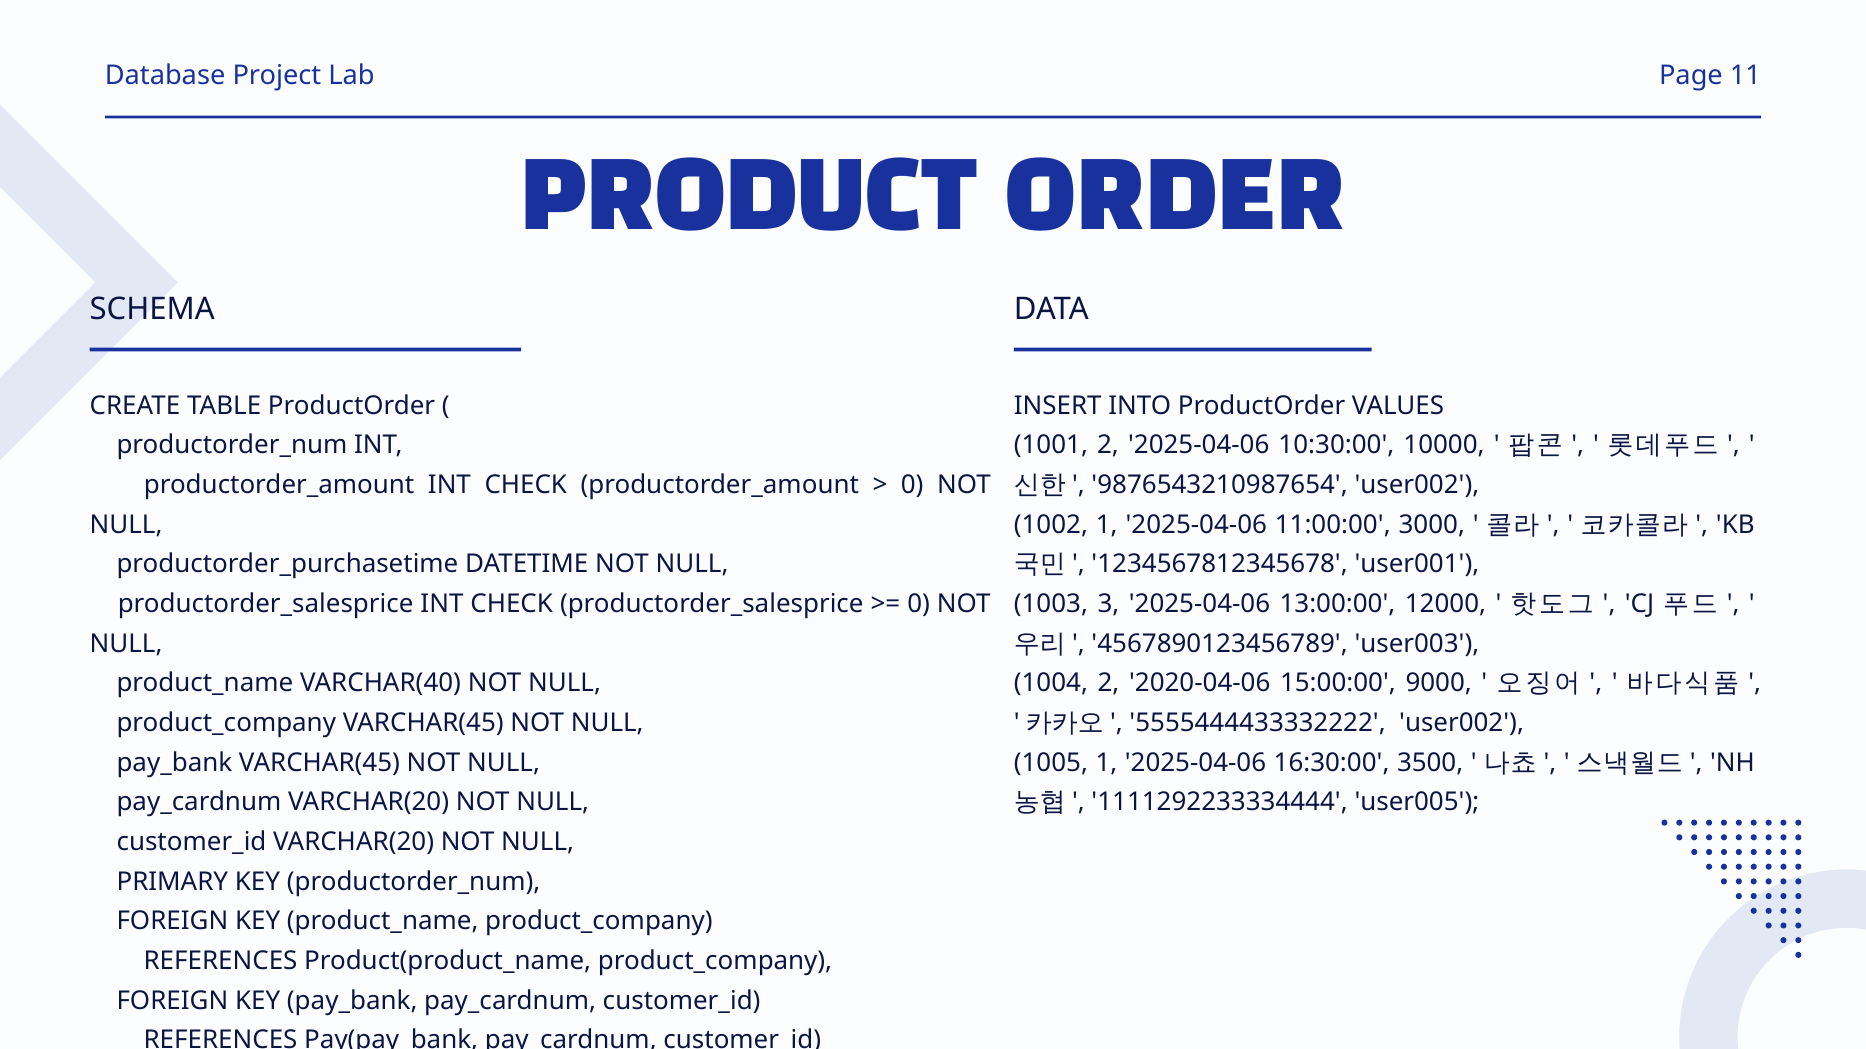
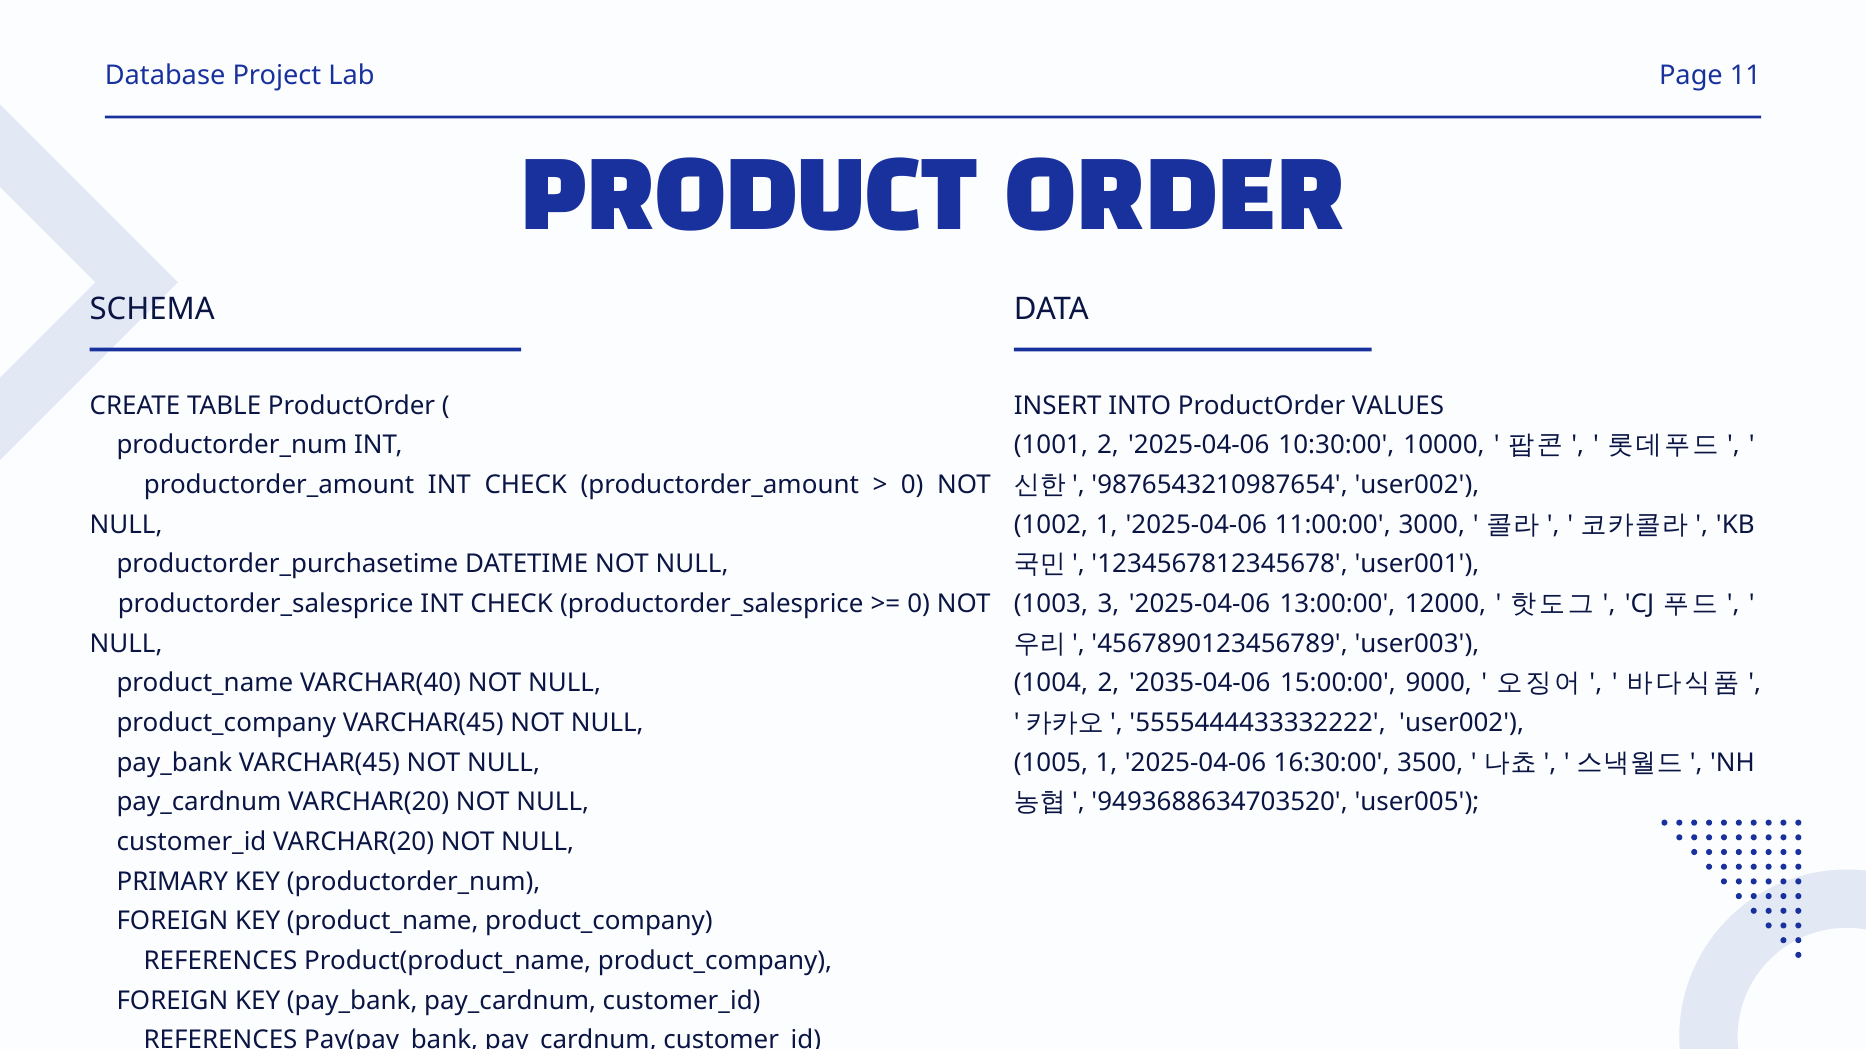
2020-04-06: 2020-04-06 -> 2035-04-06 (1200, 684)
1111292233334444: 1111292233334444 -> 9493688634703520 (1220, 803)
